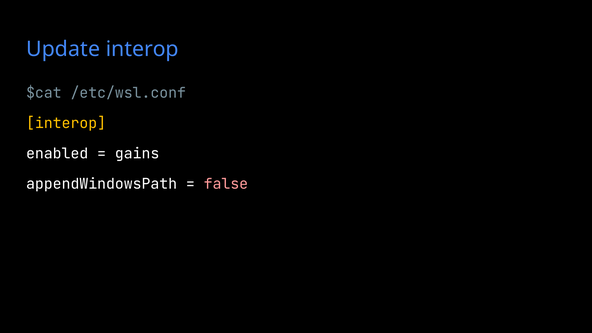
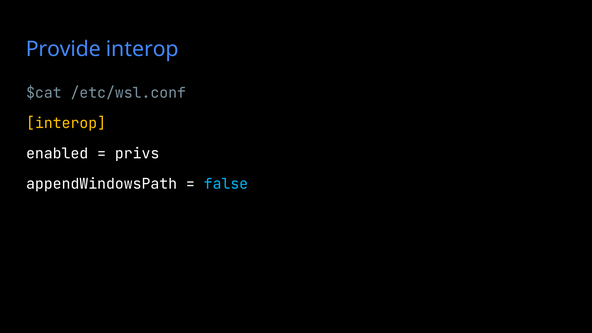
Update: Update -> Provide (63, 49)
gains: gains -> privs (137, 154)
false colour: pink -> light blue (226, 184)
